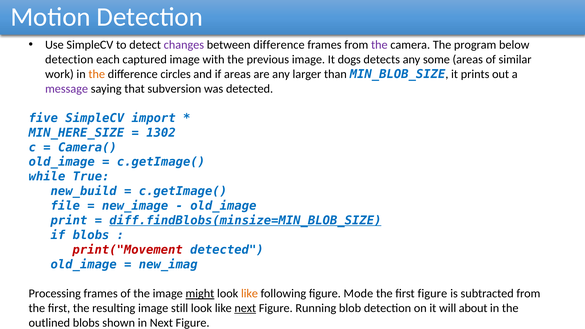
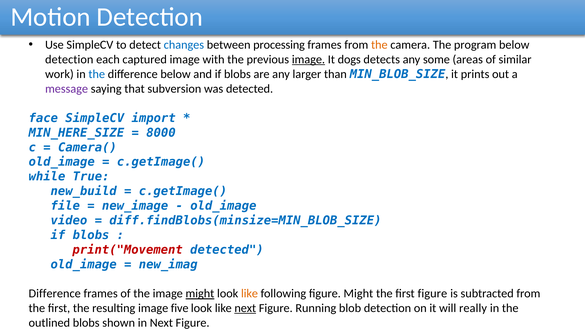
changes colour: purple -> blue (184, 45)
between difference: difference -> processing (279, 45)
the colour: purple -> orange (379, 45)
image underline: none -> present (308, 60)
the colour: orange -> blue (97, 74)
difference circles: circles -> below (176, 74)
and if areas: areas -> blobs (237, 74)
five: five -> face (43, 118)
1302: 1302 -> 8000 (161, 133)
print: print -> video (69, 220)
diff.findBlobs(minsize=MIN_BLOB_SIZE underline: present -> none (245, 220)
Processing: Processing -> Difference (55, 294)
figure Mode: Mode -> Might (358, 294)
still: still -> five (180, 308)
about: about -> really (473, 308)
